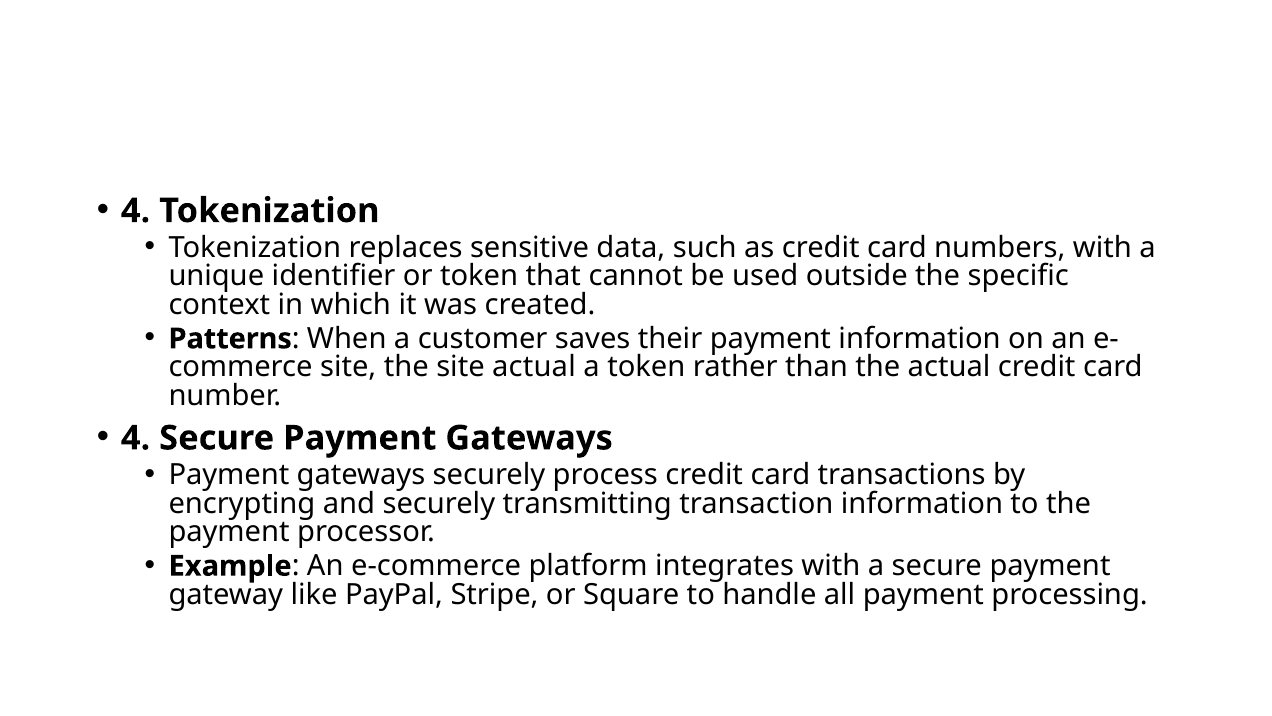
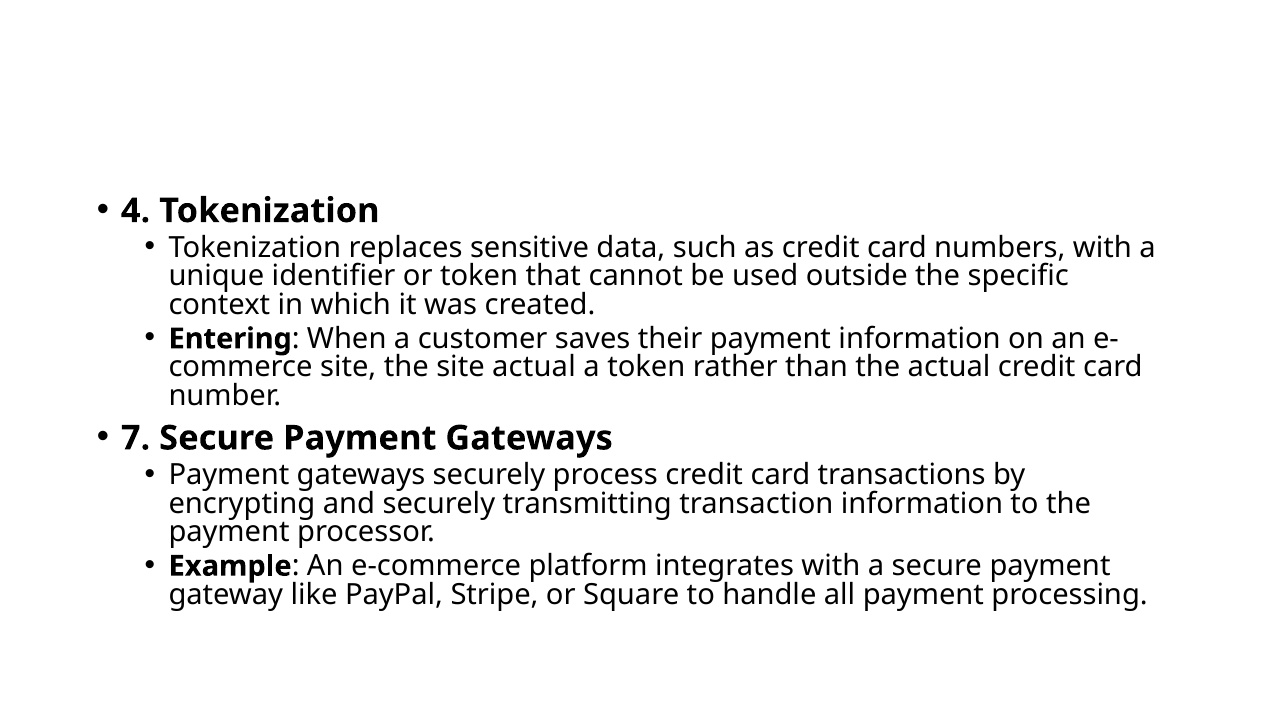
Patterns: Patterns -> Entering (230, 339)
4: 4 -> 7 (136, 438)
